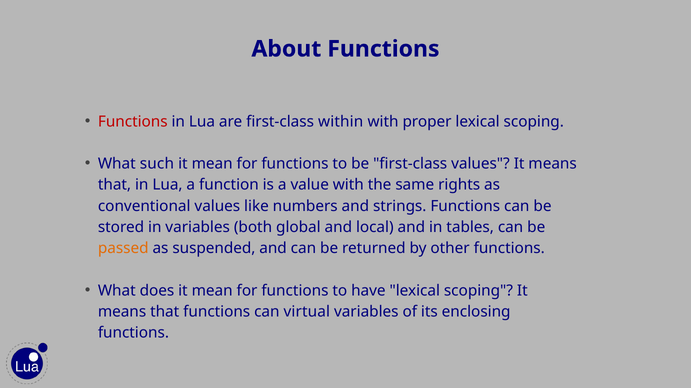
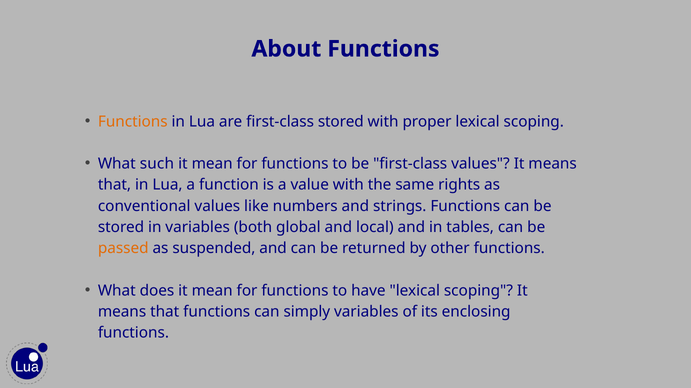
Functions colour: red -> orange (133, 122)
first-class within: within -> stored (341, 122)
virtual: virtual -> simply (307, 312)
